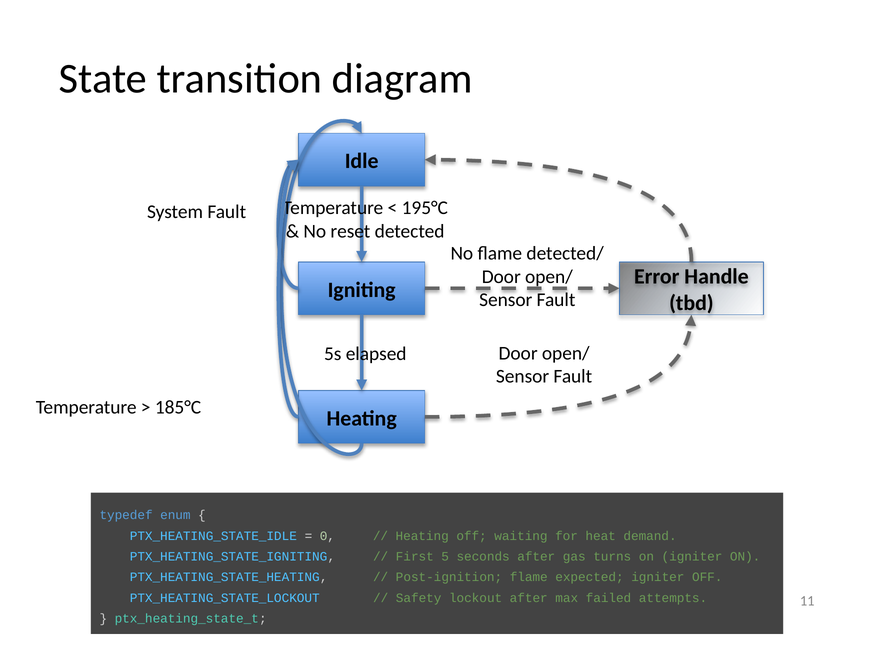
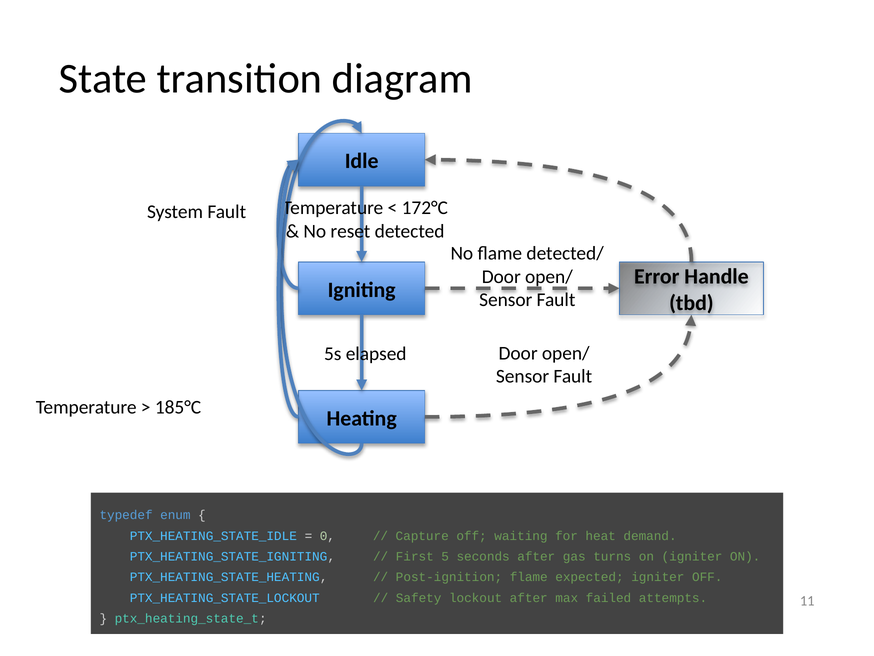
195°C: 195°C -> 172°C (425, 208)
Heating: Heating -> Capture (422, 536)
